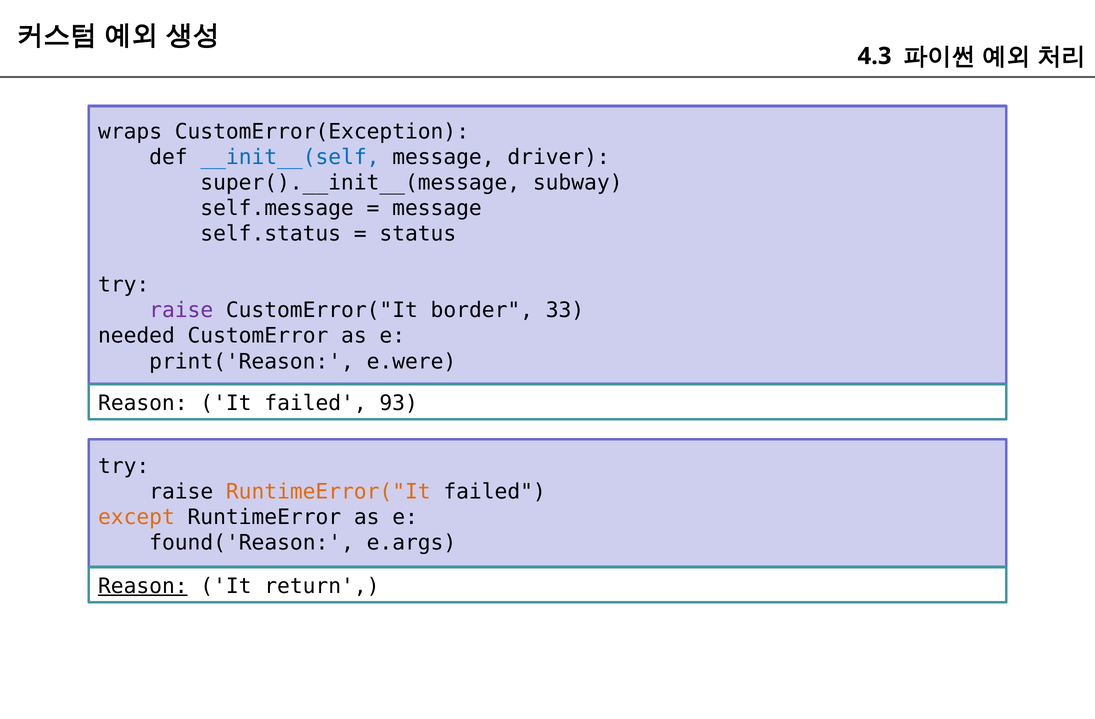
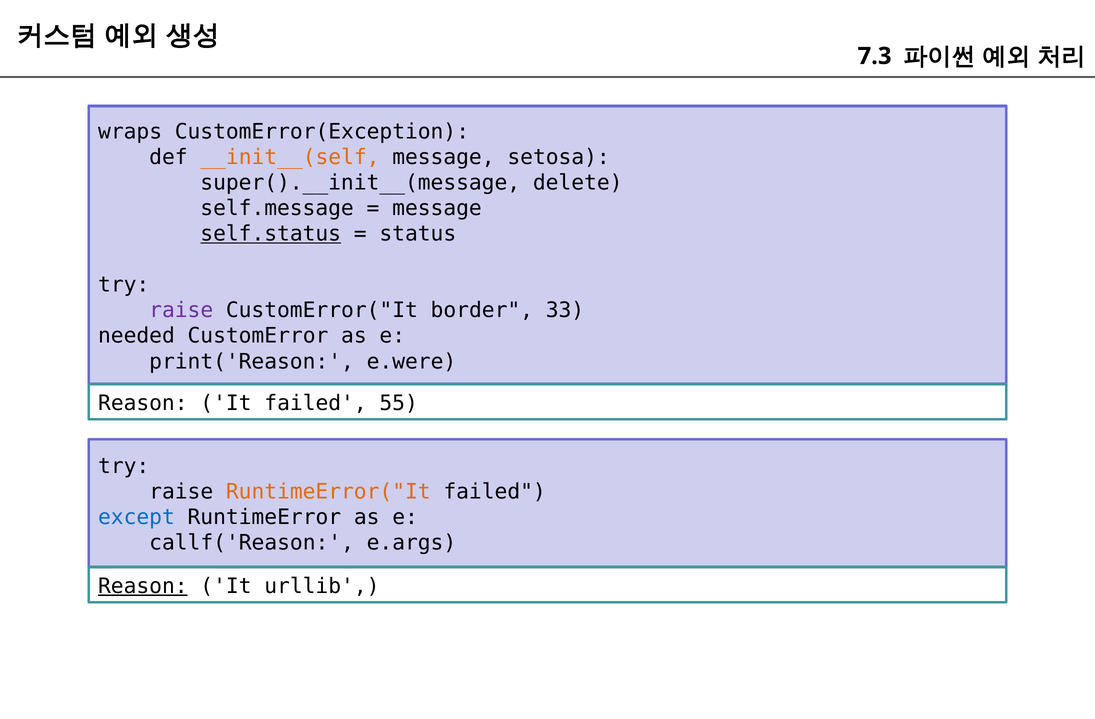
4.3: 4.3 -> 7.3 (875, 56)
__init__(self colour: blue -> orange (290, 157)
driver: driver -> setosa (559, 157)
subway: subway -> delete (578, 183)
self.status underline: none -> present (271, 234)
93: 93 -> 55 (399, 403)
except colour: orange -> blue (136, 518)
found('Reason: found('Reason -> callf('Reason (252, 543)
return: return -> urllib (322, 586)
